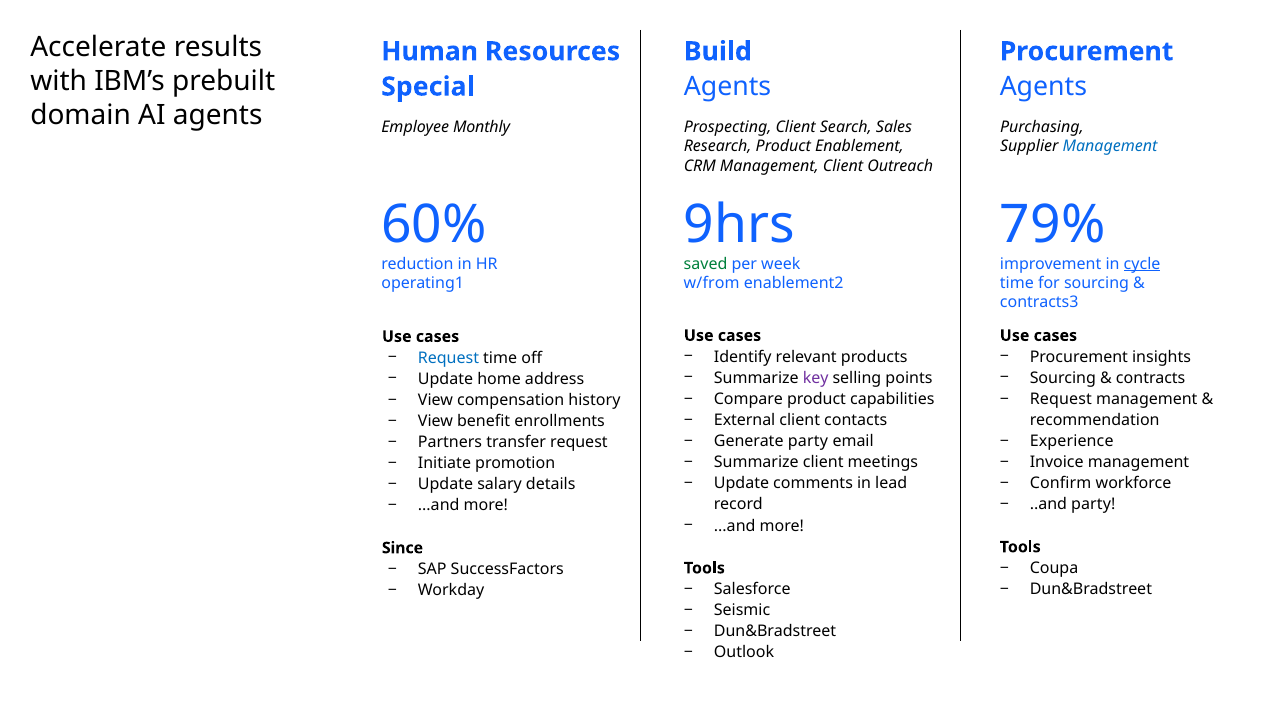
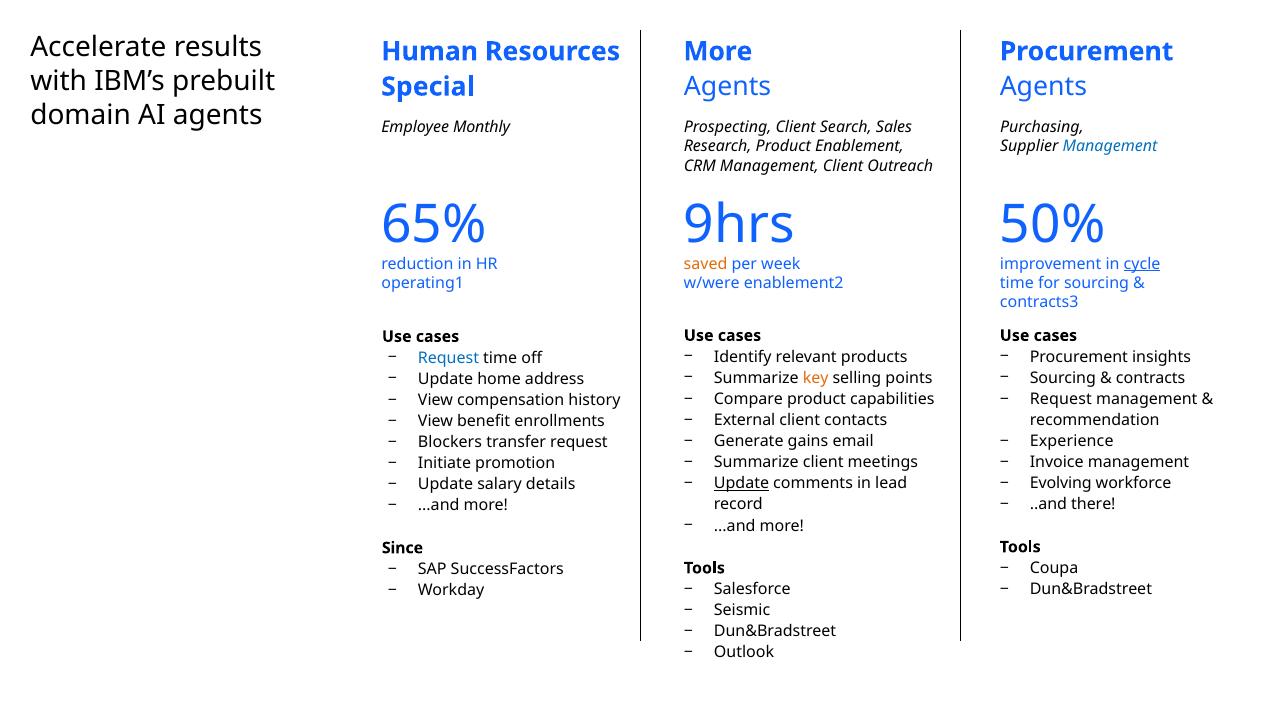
Build: Build -> More (718, 51)
60%: 60% -> 65% (434, 225)
79%: 79% -> 50% (1053, 225)
saved colour: green -> orange (706, 264)
w/from: w/from -> w/were (712, 283)
key colour: purple -> orange (816, 378)
Generate party: party -> gains (808, 441)
Partners: Partners -> Blockers (450, 442)
Update underline: none -> present (741, 483)
Confirm: Confirm -> Evolving (1061, 483)
..and party: party -> there (1093, 504)
